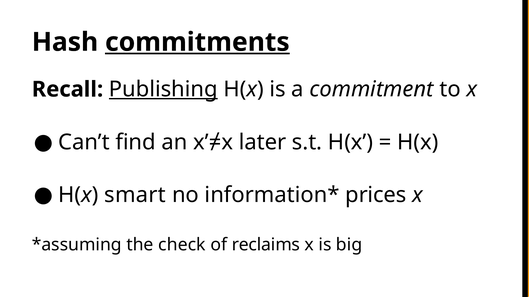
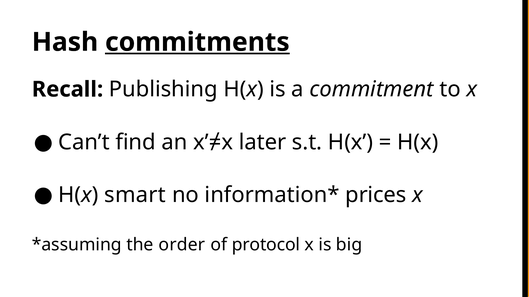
Publishing underline: present -> none (163, 89)
check: check -> order (182, 245)
reclaims: reclaims -> protocol (266, 245)
